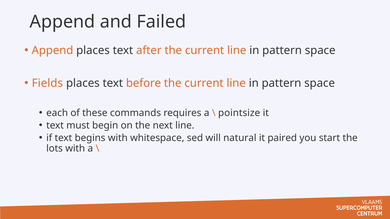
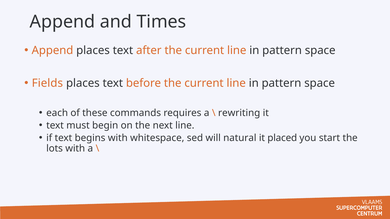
Failed: Failed -> Times (161, 22)
pointsize: pointsize -> rewriting (239, 113)
paired: paired -> placed (282, 138)
